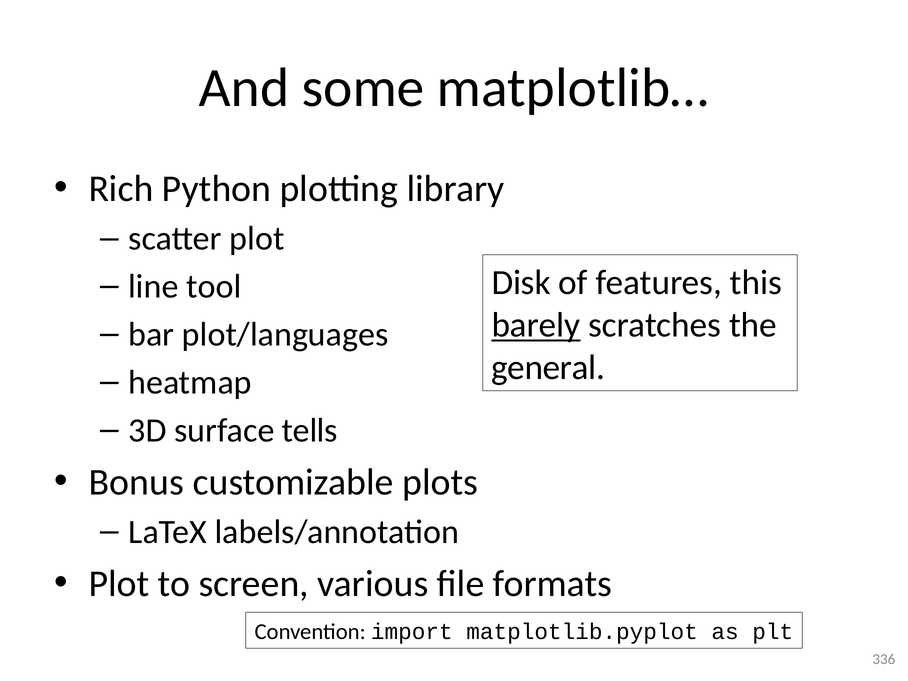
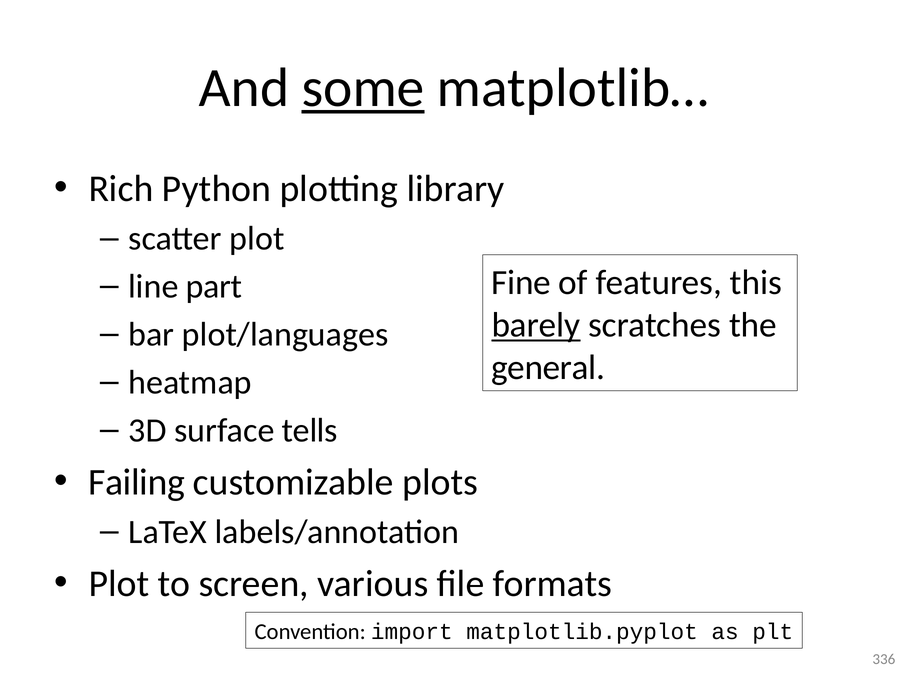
some underline: none -> present (363, 88)
Disk: Disk -> Fine (521, 283)
tool: tool -> part (214, 287)
Bonus: Bonus -> Failing (137, 482)
